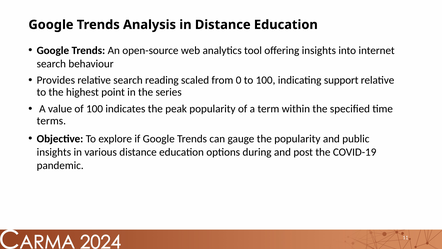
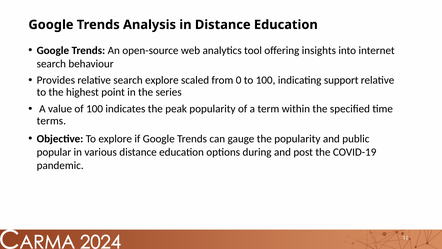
search reading: reading -> explore (162, 80)
insights: insights -> popular (54, 152)
